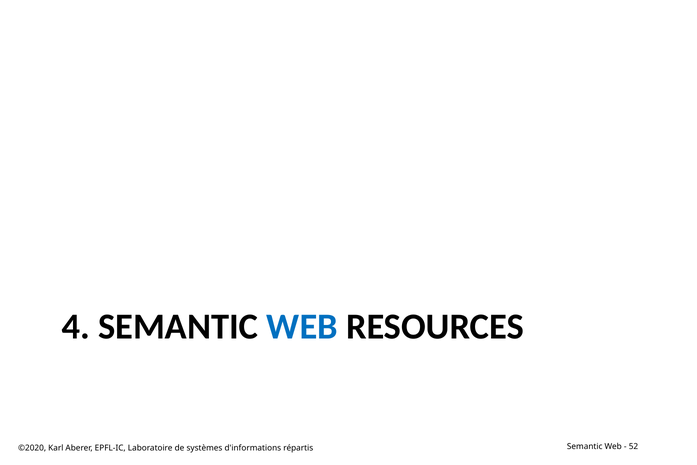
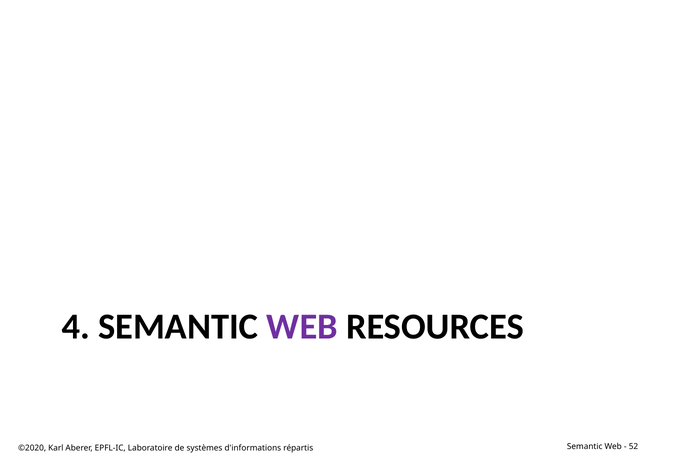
WEB colour: blue -> purple (302, 326)
